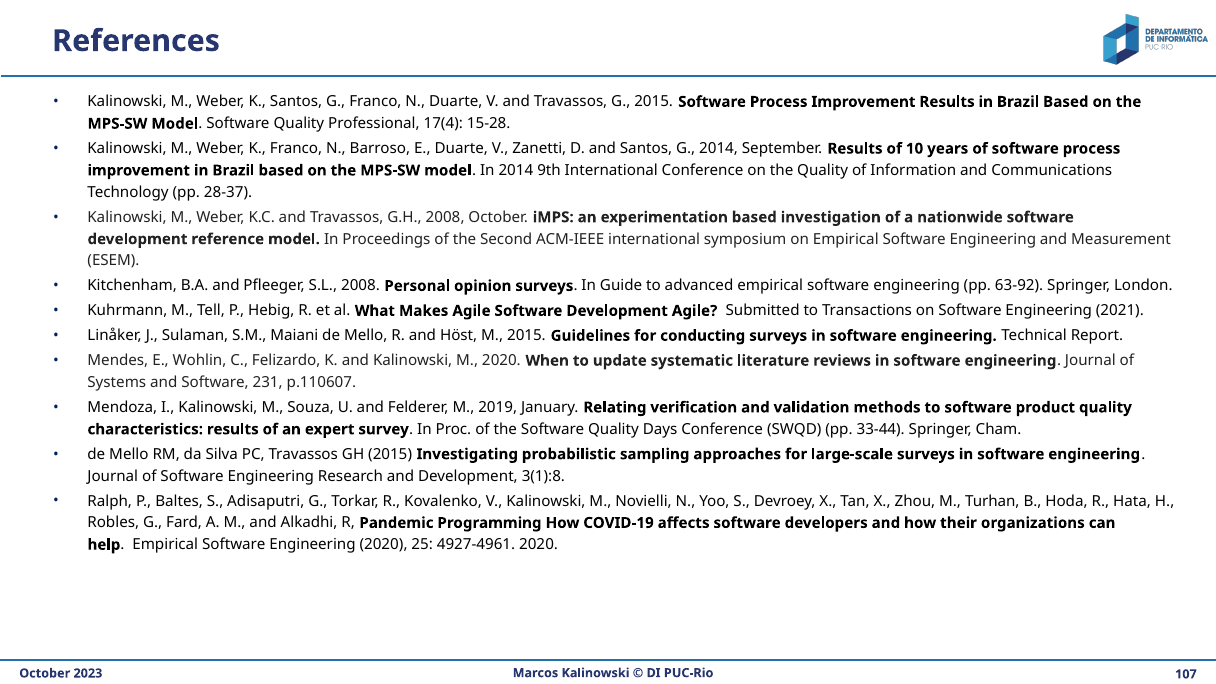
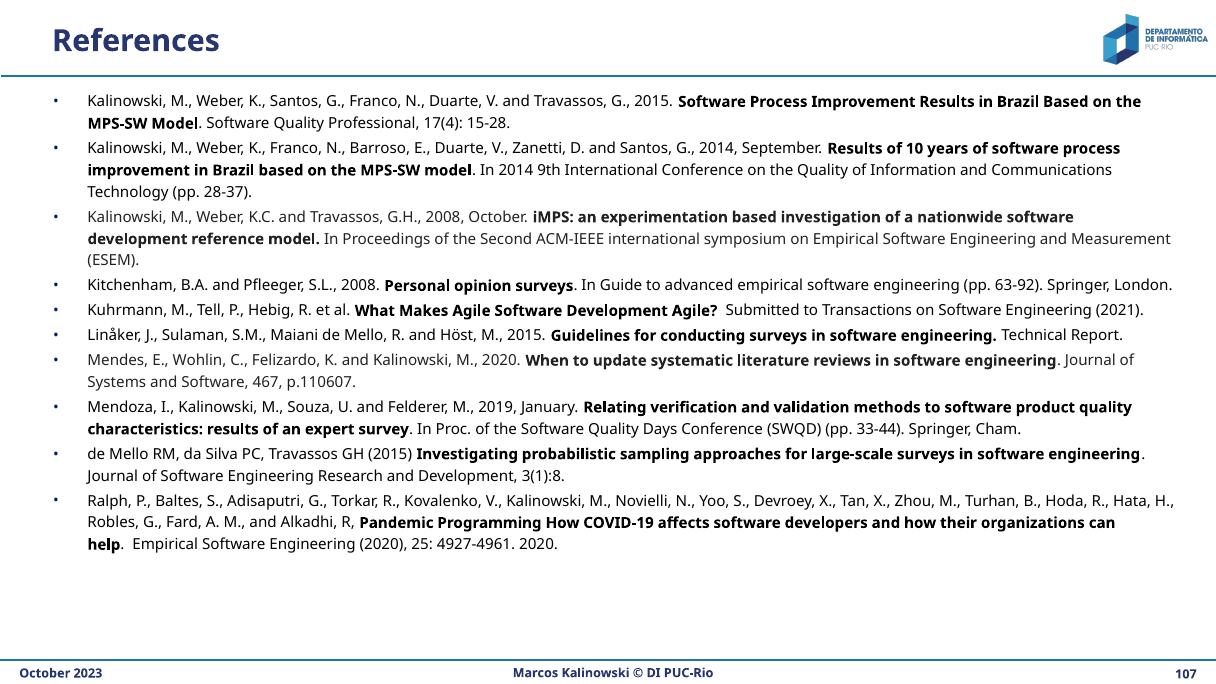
231: 231 -> 467 (268, 383)
